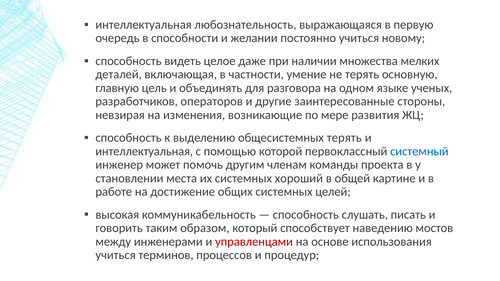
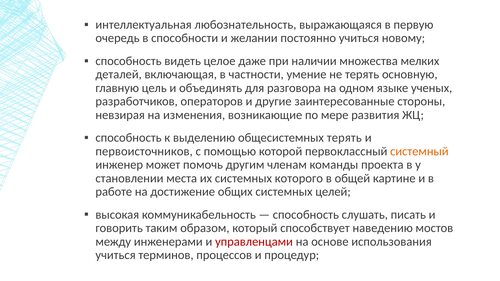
интеллектуальная: интеллектуальная -> первоисточников (144, 151)
системный colour: blue -> orange (419, 151)
хороший: хороший -> которого (299, 178)
